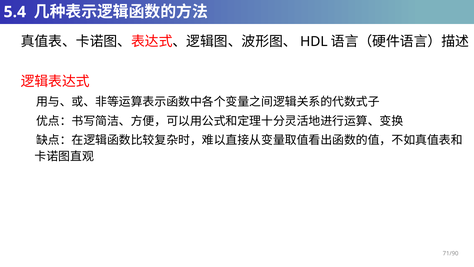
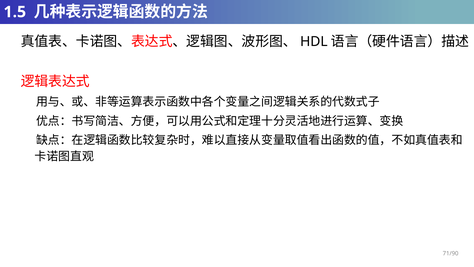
5.4: 5.4 -> 1.5 (15, 12)
